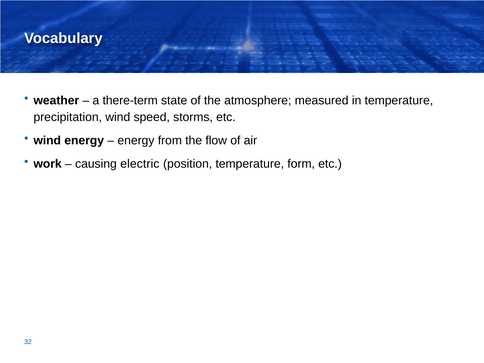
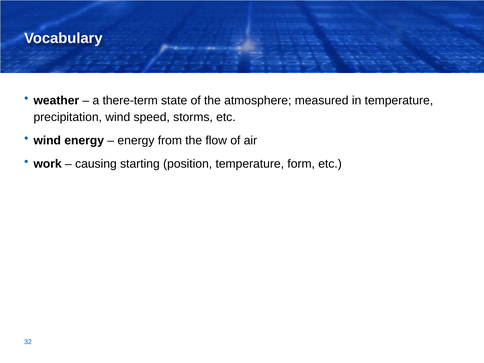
electric: electric -> starting (140, 164)
